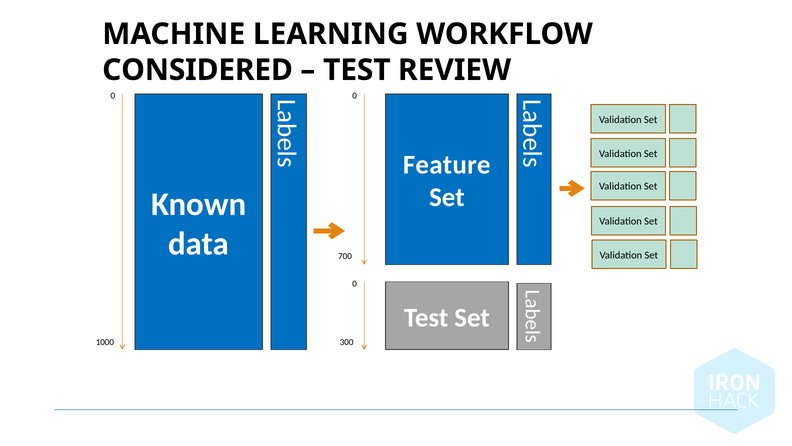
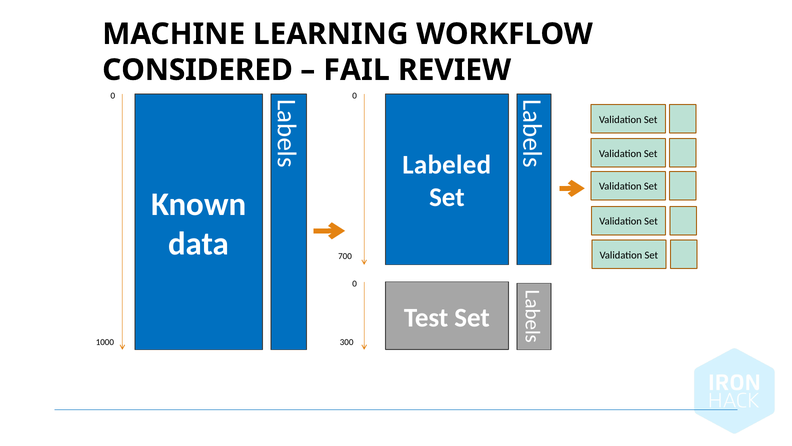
TEST: TEST -> FAIL (357, 70)
Feature: Feature -> Labeled (447, 165)
